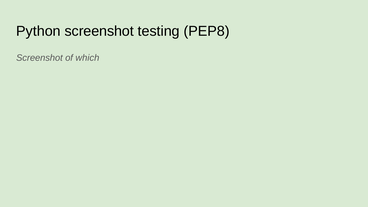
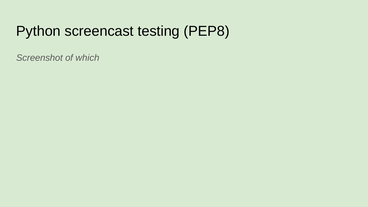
Python screenshot: screenshot -> screencast (99, 31)
